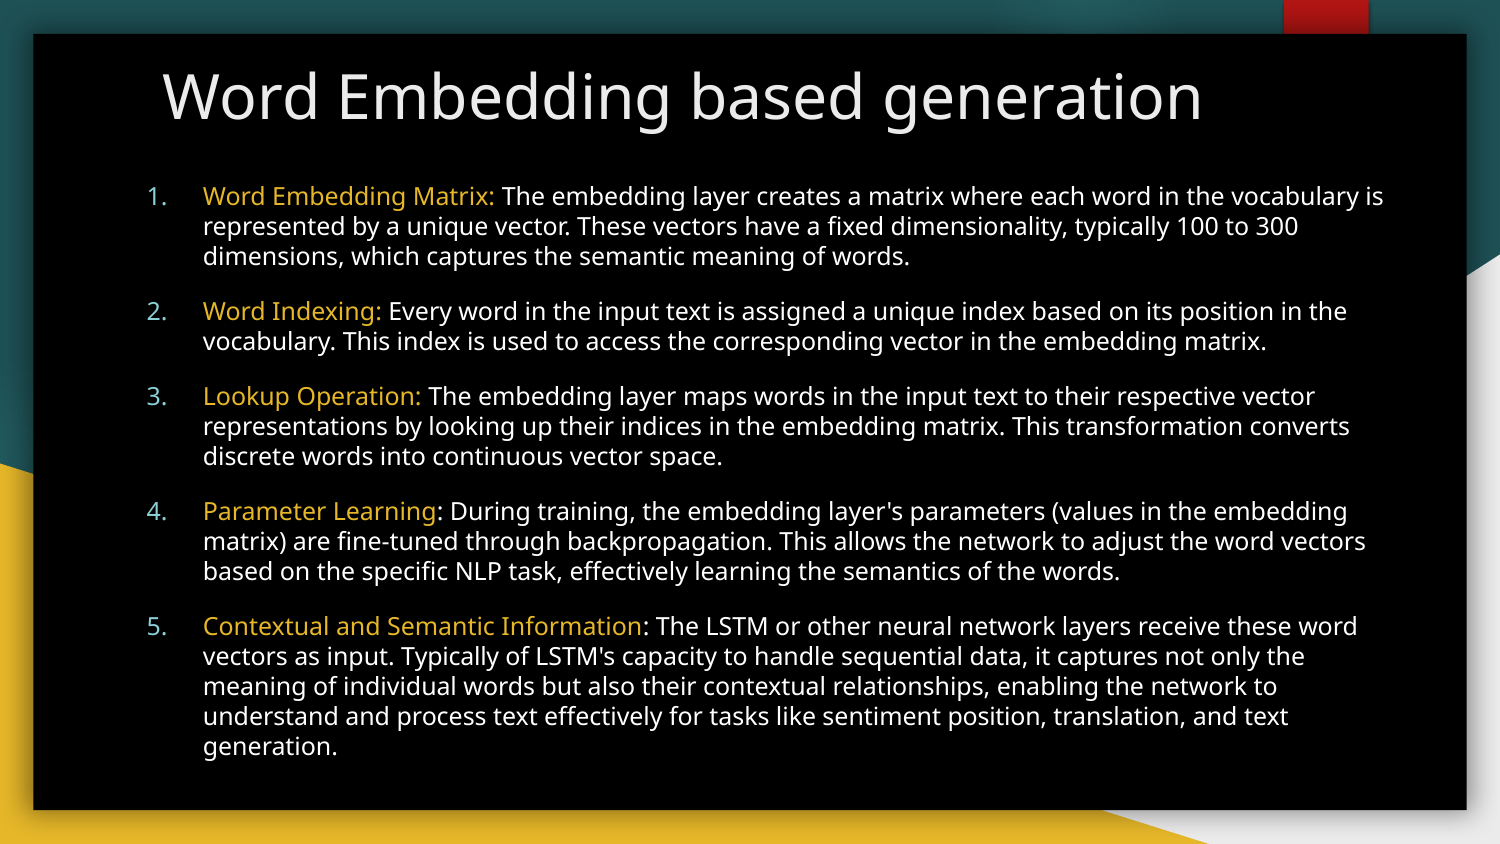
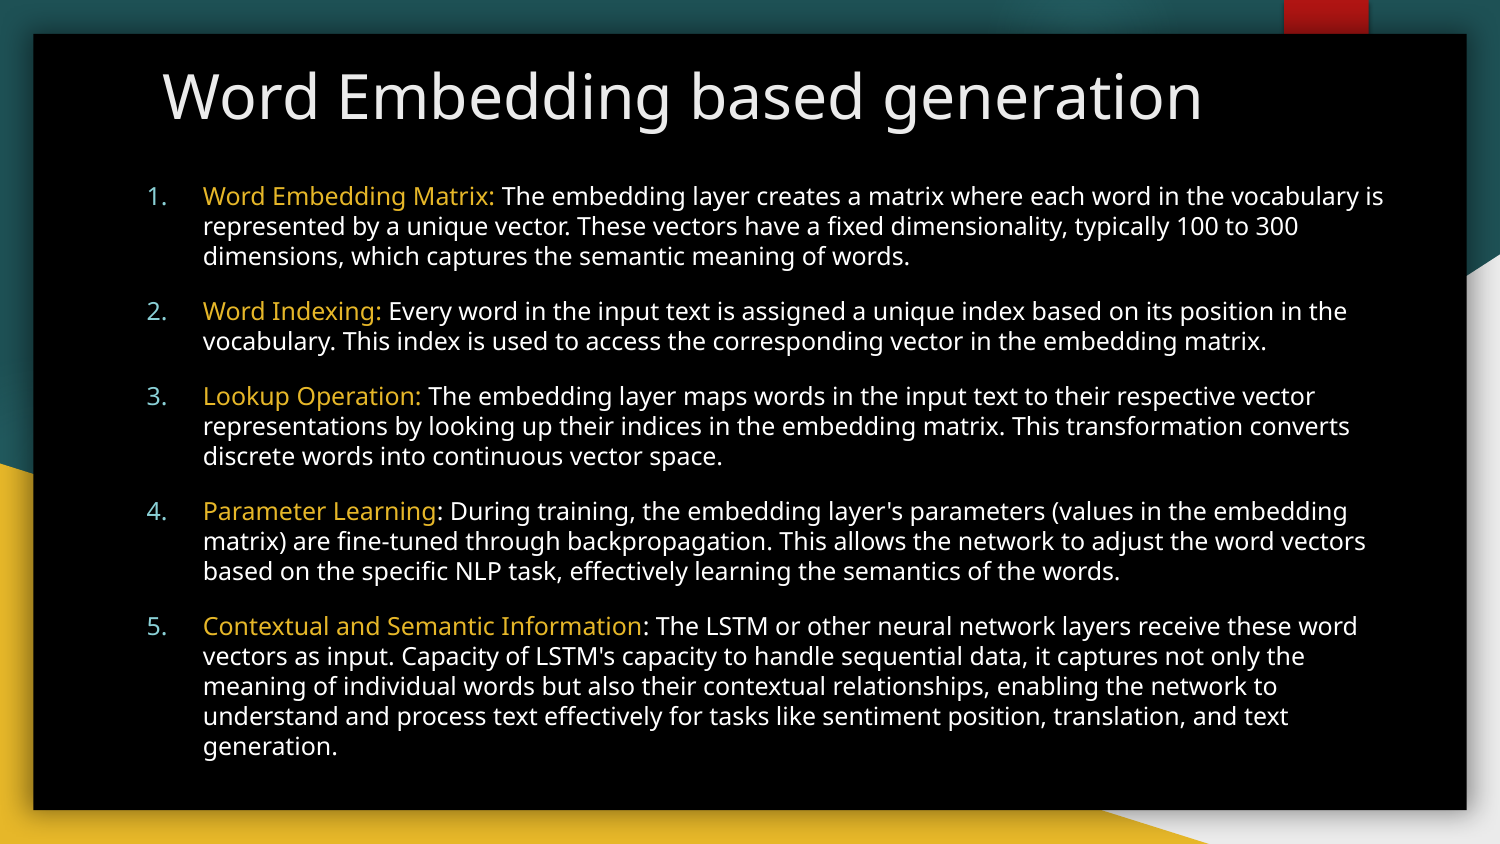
input Typically: Typically -> Capacity (450, 657)
